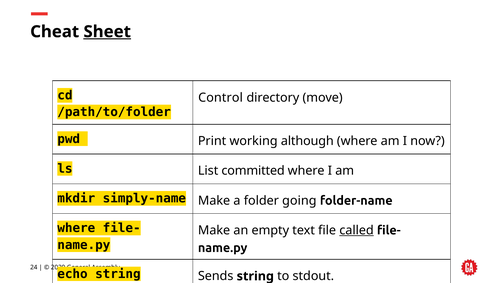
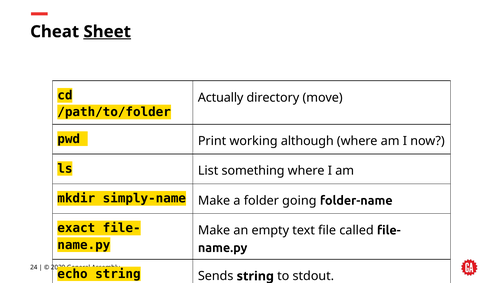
Control: Control -> Actually (221, 98)
committed: committed -> something (253, 171)
where: where -> exact (76, 228)
called underline: present -> none (357, 230)
